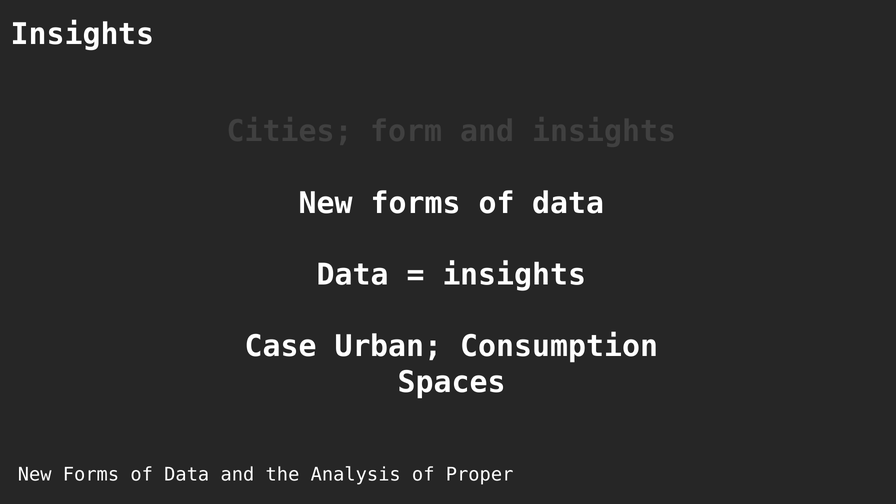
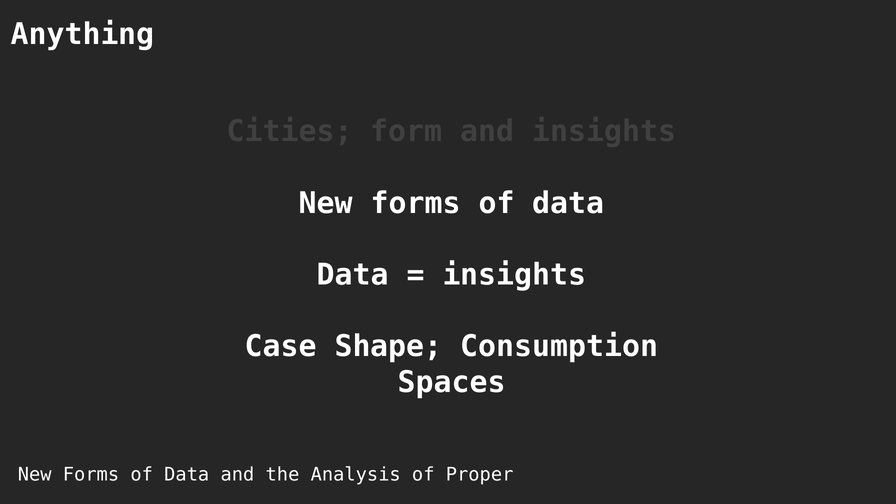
Insights: Insights -> Anything (83, 34)
Urban: Urban -> Shape (388, 347)
